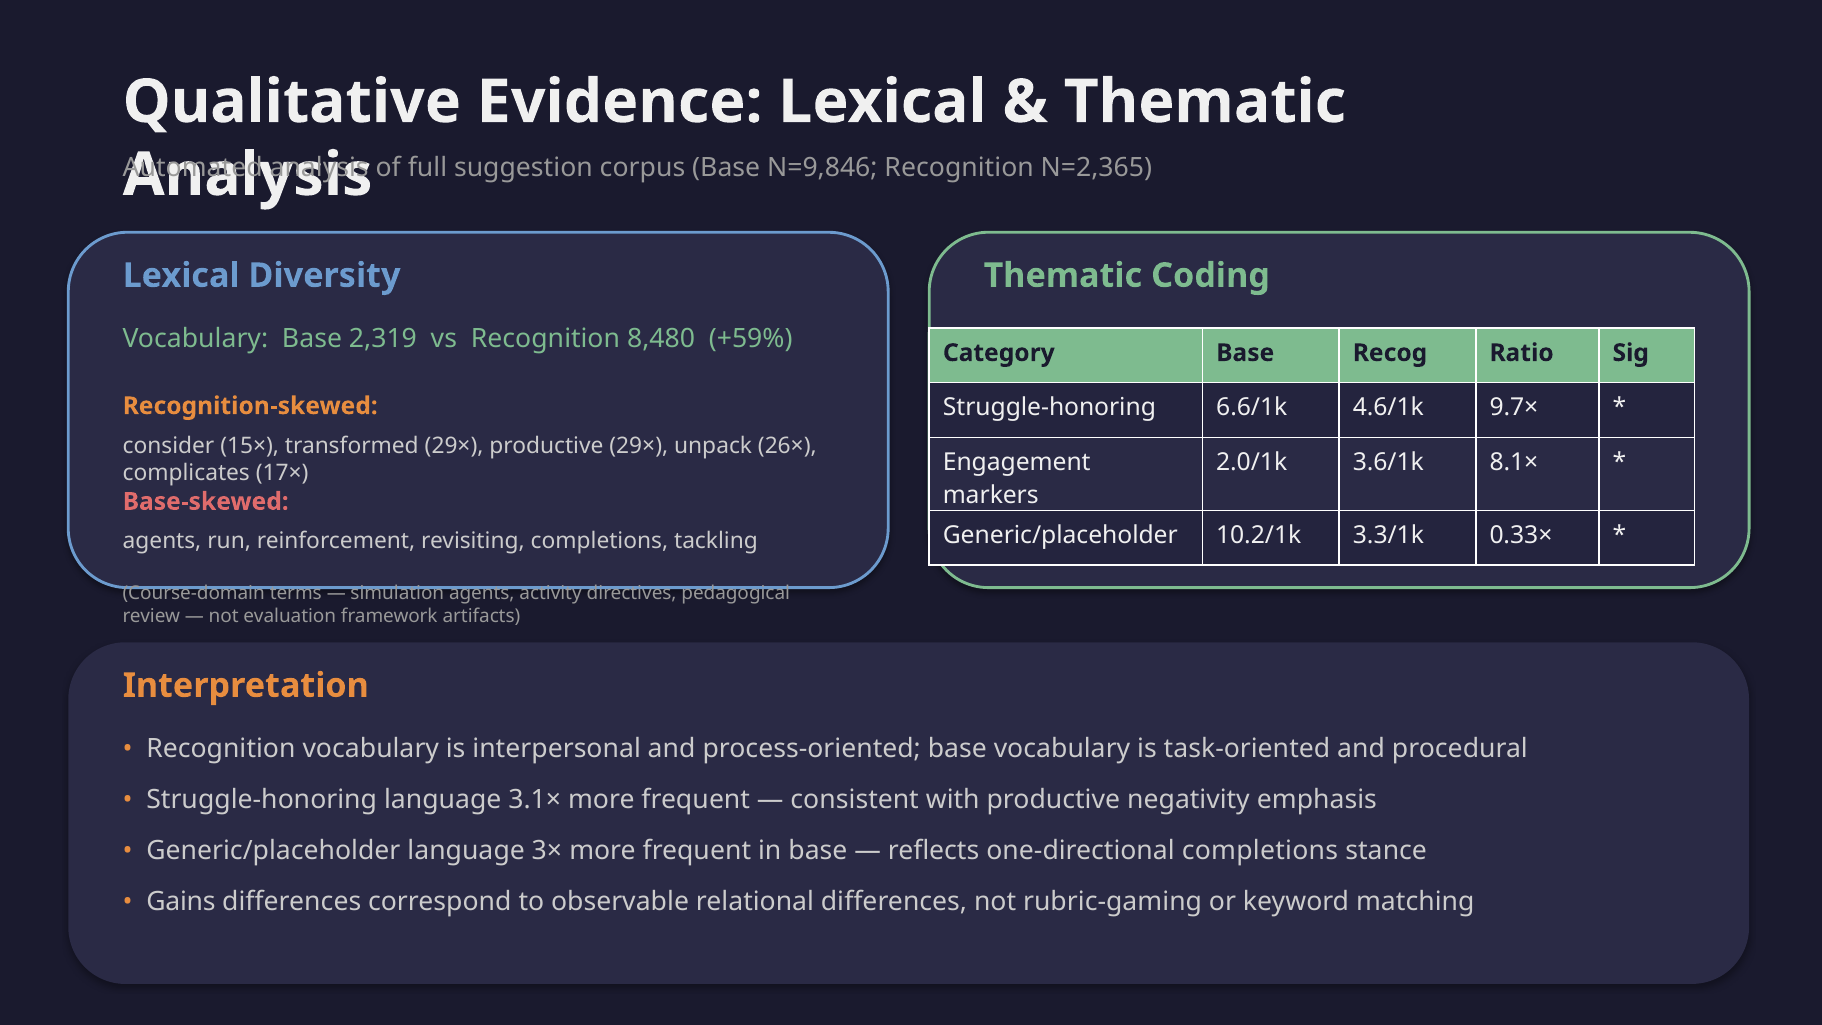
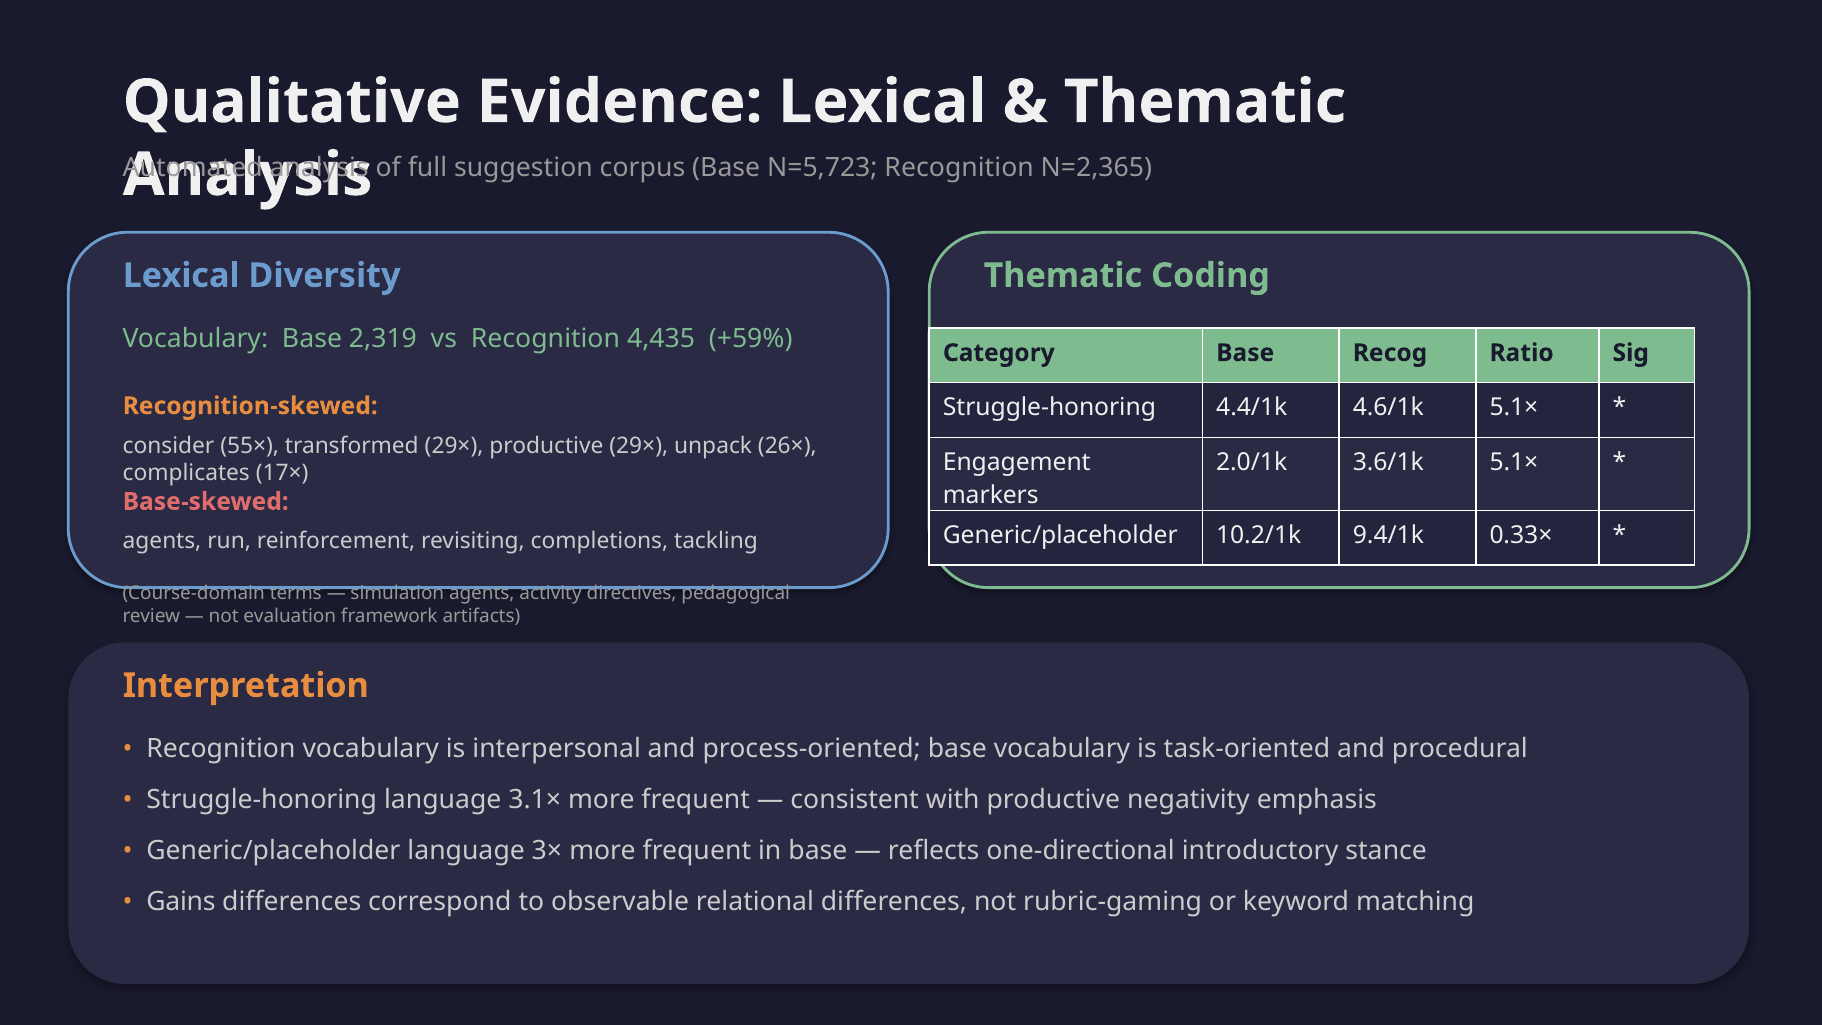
N=9,846: N=9,846 -> N=5,723 (822, 168)
8,480: 8,480 -> 4,435 (661, 339)
6.6/1k: 6.6/1k -> 4.4/1k (1252, 408)
4.6/1k 9.7×: 9.7× -> 5.1× (1514, 408)
15×: 15× -> 55× (250, 446)
3.6/1k 8.1×: 8.1× -> 5.1× (1514, 462)
3.3/1k: 3.3/1k -> 9.4/1k (1388, 535)
one-directional completions: completions -> introductory (1260, 851)
